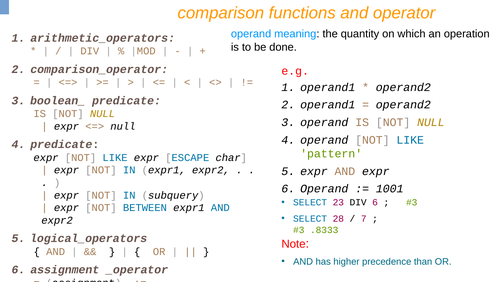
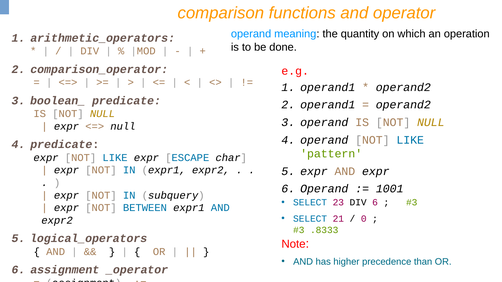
28: 28 -> 21 (338, 219)
7: 7 -> 0 (364, 219)
